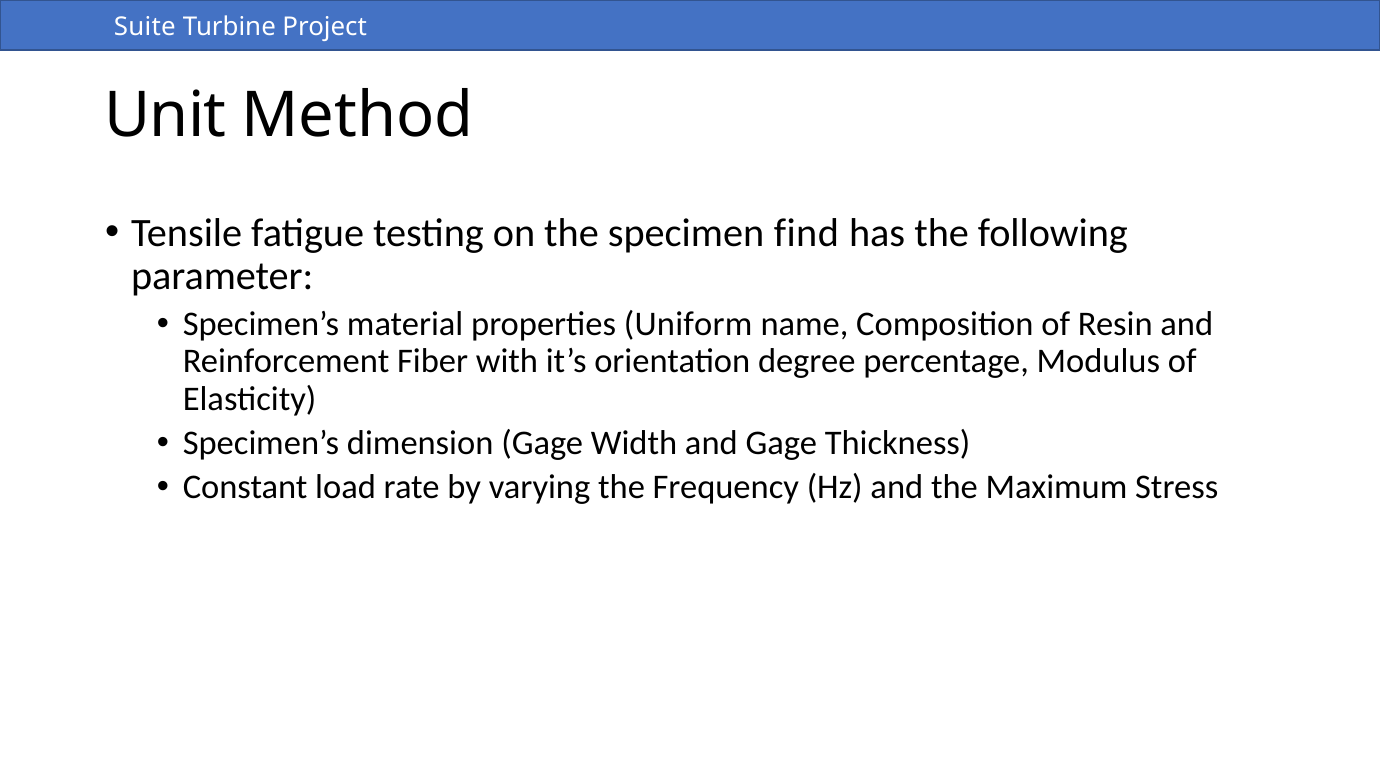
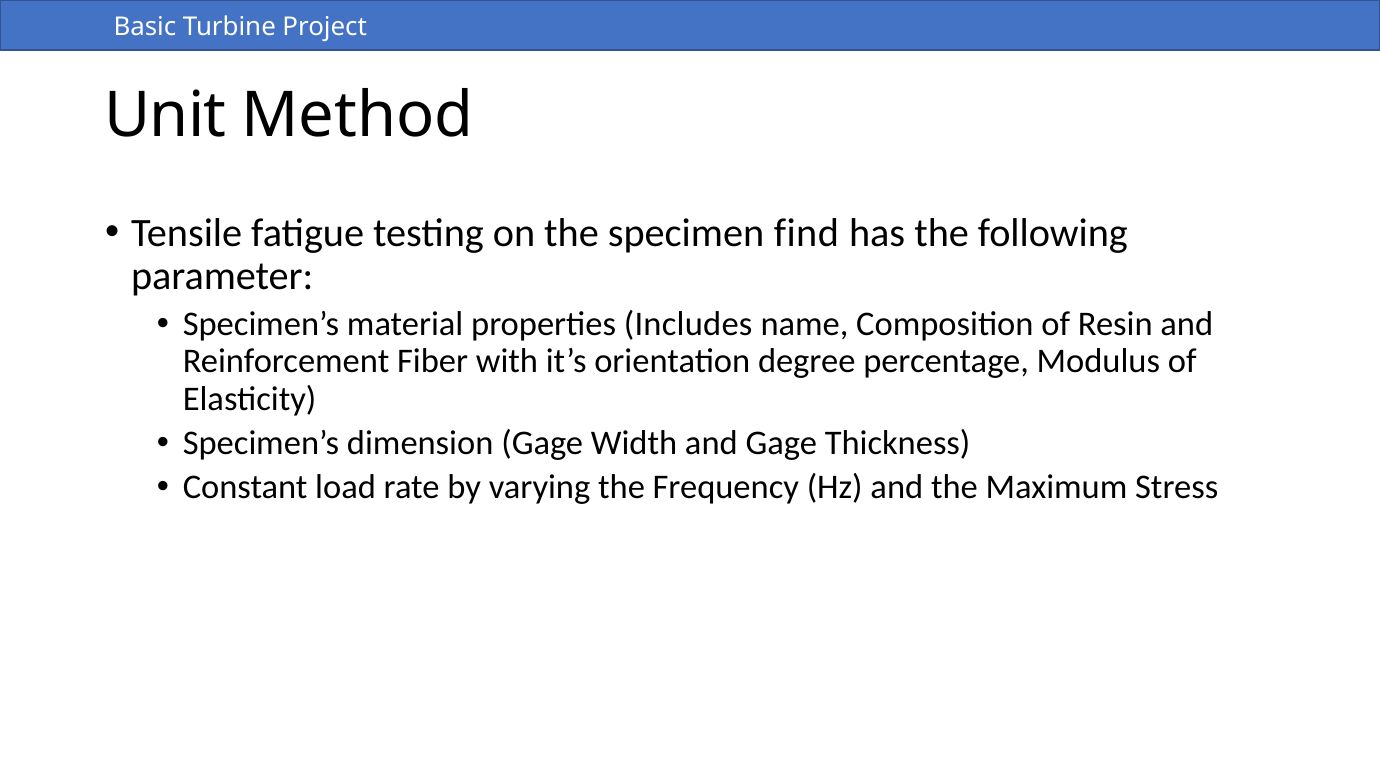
Suite: Suite -> Basic (145, 27)
Uniform: Uniform -> Includes (688, 324)
